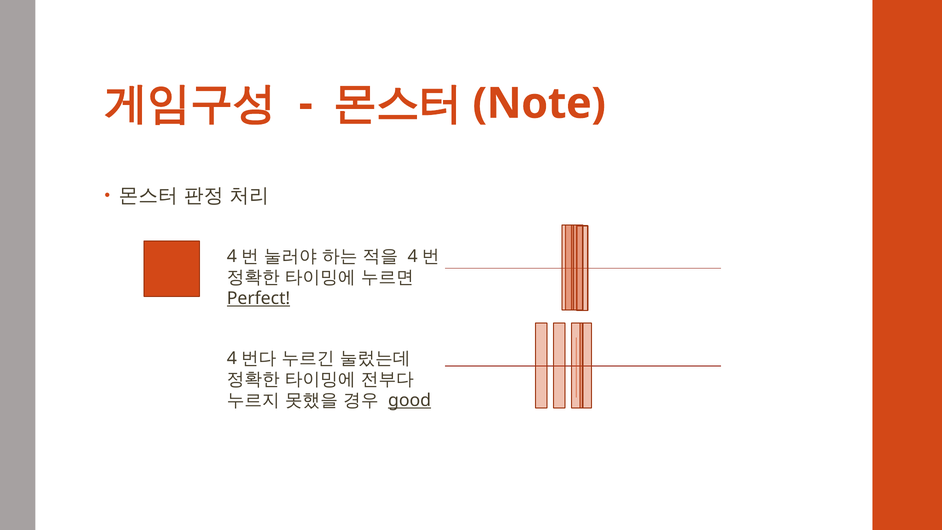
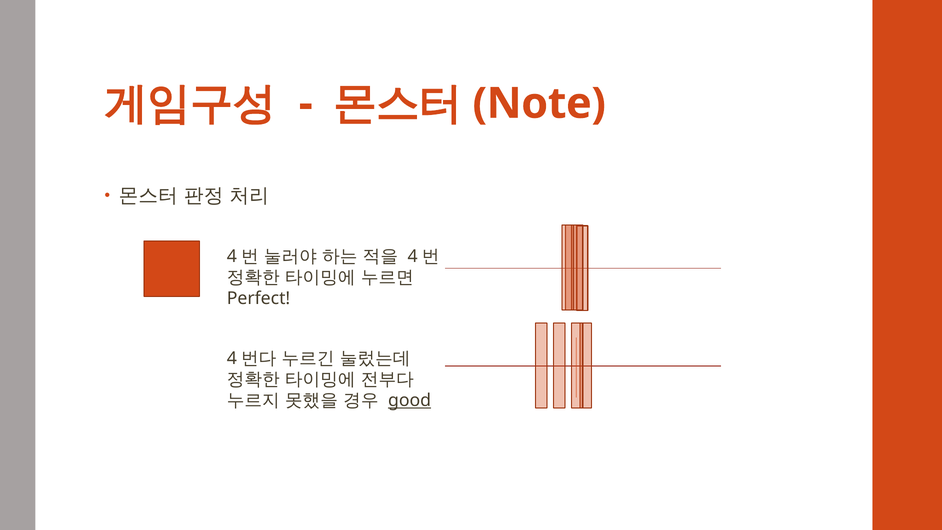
Perfect underline: present -> none (259, 299)
